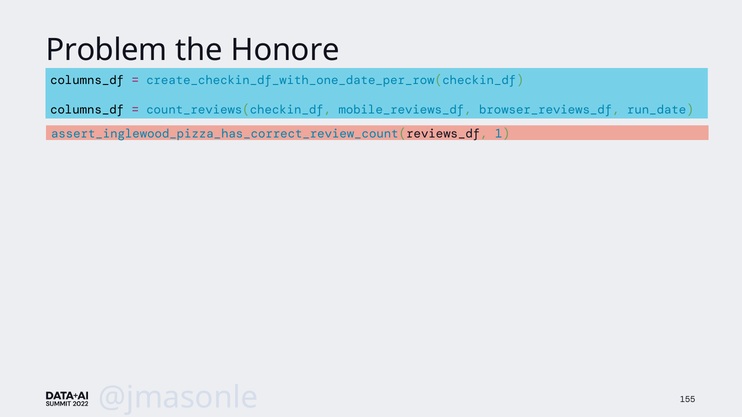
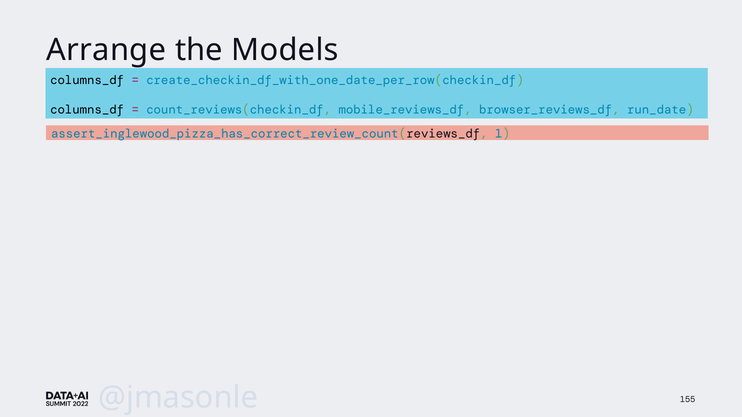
Problem: Problem -> Arrange (106, 50)
Honore: Honore -> Models (285, 50)
